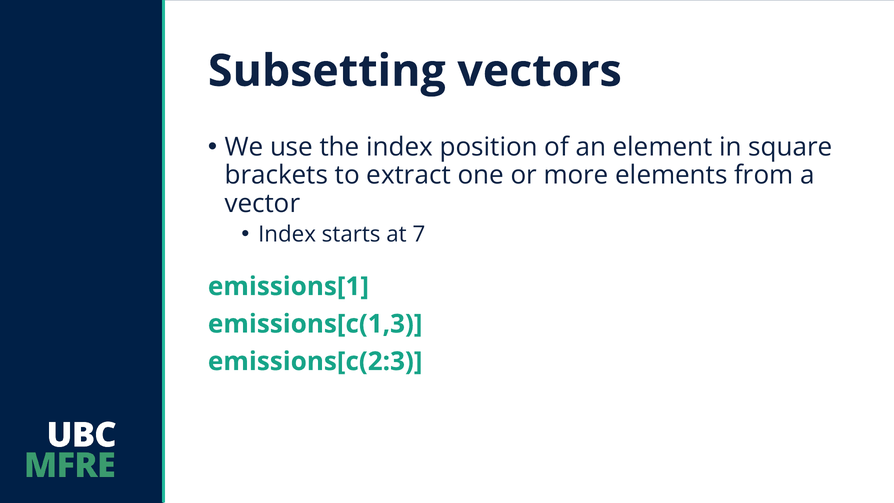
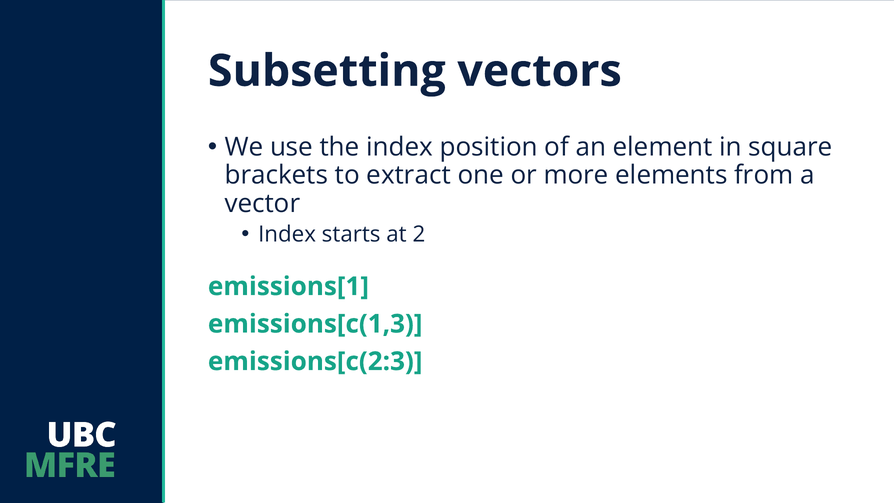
7: 7 -> 2 (419, 234)
